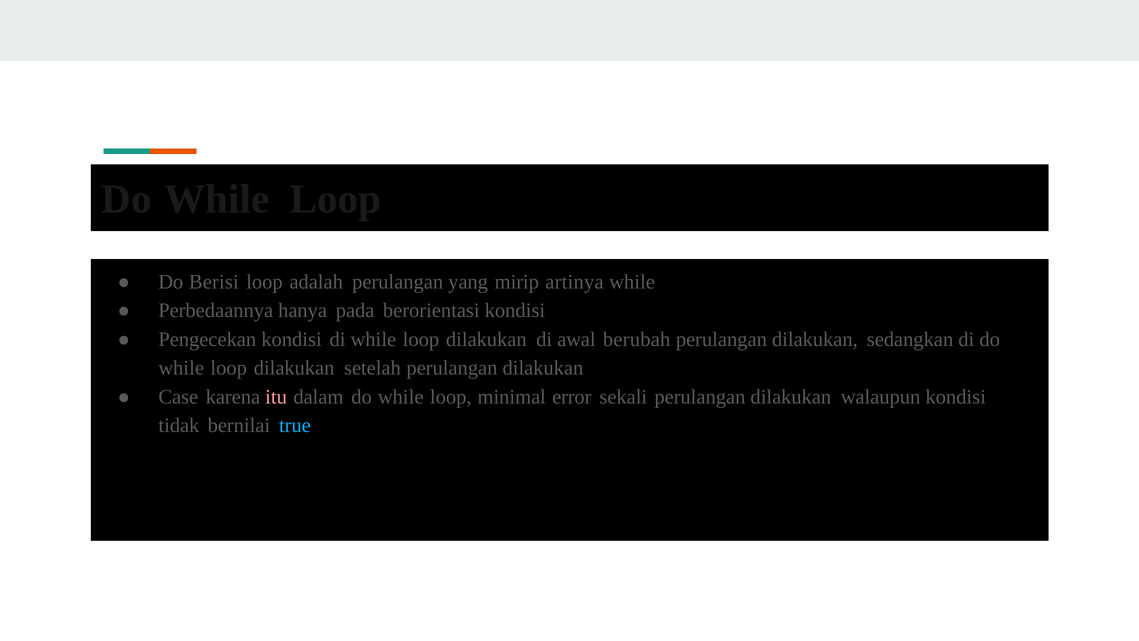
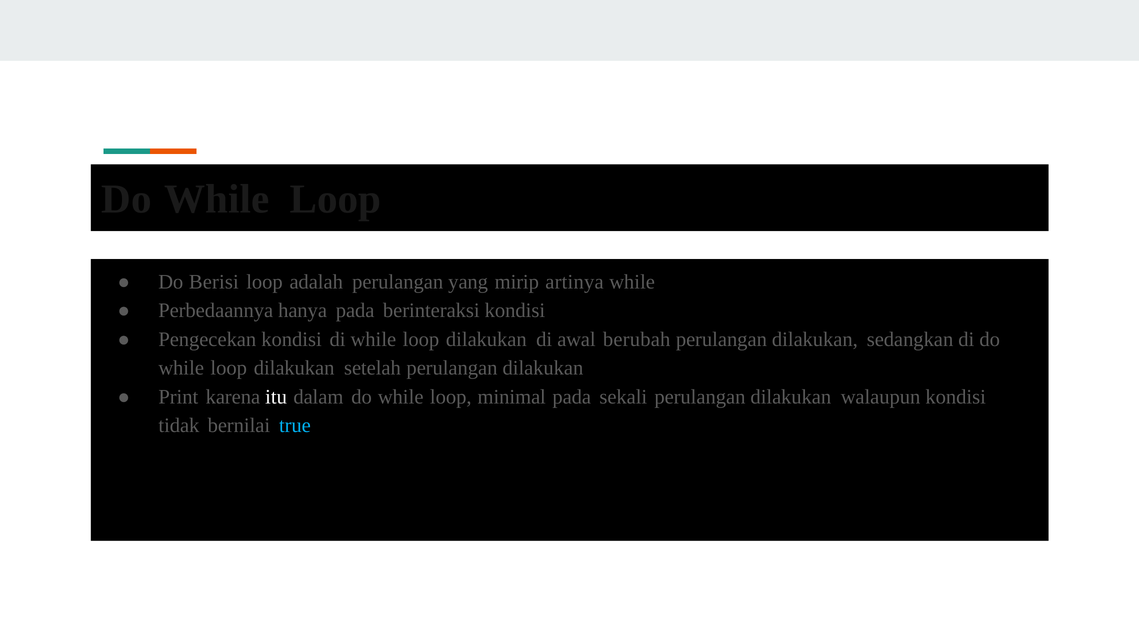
berorientasi: berorientasi -> berinteraksi (431, 310)
Case: Case -> Print (178, 397)
itu colour: pink -> white (276, 397)
minimal error: error -> pada (572, 397)
